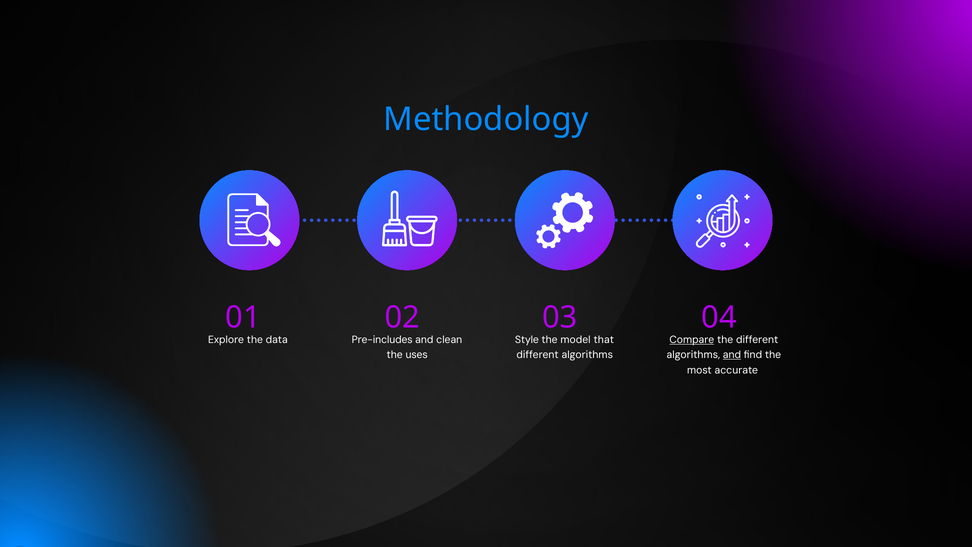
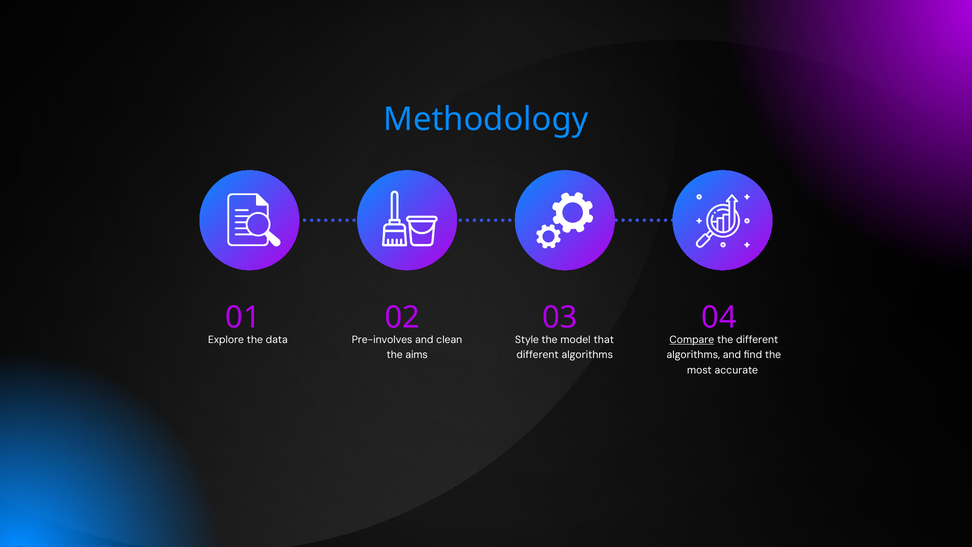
Pre-includes: Pre-includes -> Pre-involves (382, 340)
uses: uses -> aims (417, 355)
and underline: present -> none (732, 355)
